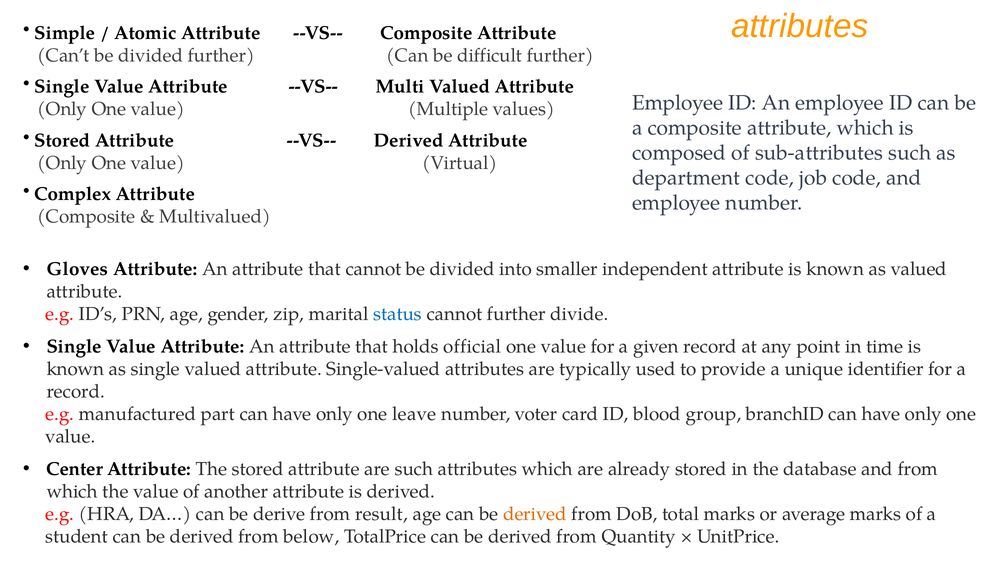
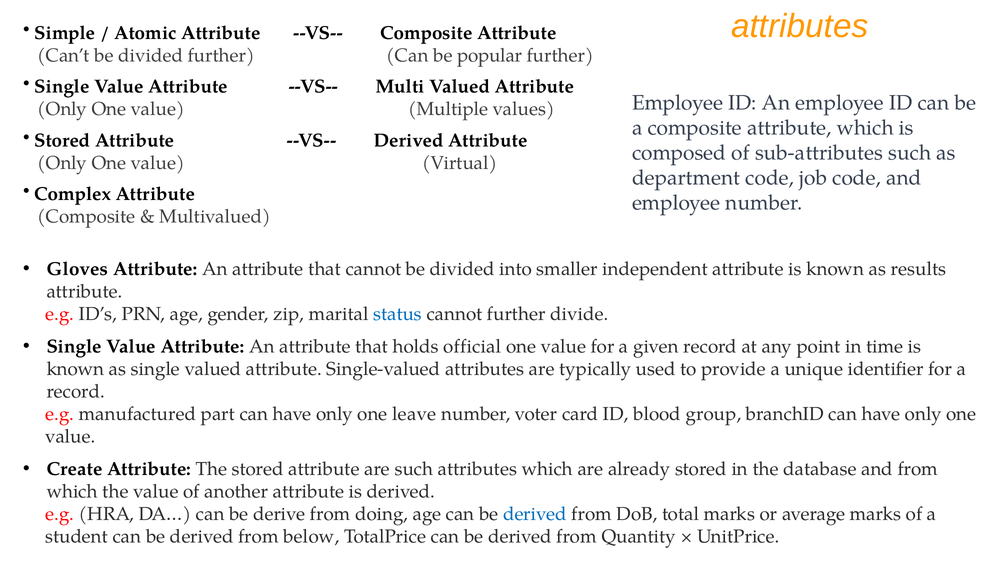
difficult: difficult -> popular (490, 55)
as valued: valued -> results (919, 269)
Center: Center -> Create (74, 469)
result: result -> doing (382, 514)
derived colour: orange -> blue (535, 514)
